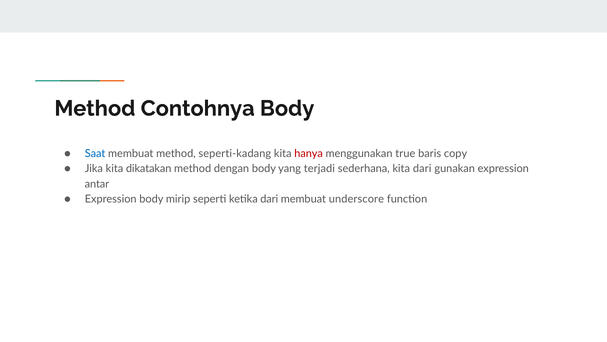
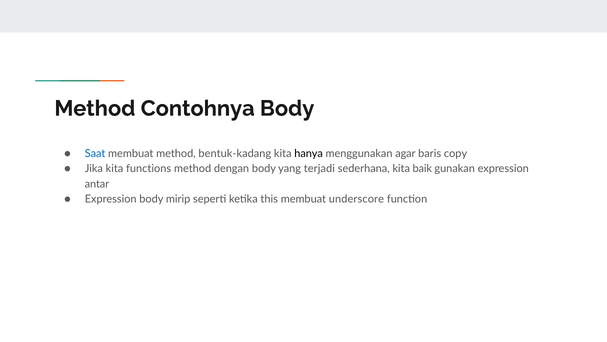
seperti-kadang: seperti-kadang -> bentuk-kadang (235, 153)
hanya colour: red -> black (309, 153)
true: true -> agar (405, 153)
dikatakan: dikatakan -> functions (149, 169)
kita dari: dari -> baik (422, 169)
ketika dari: dari -> this (269, 199)
